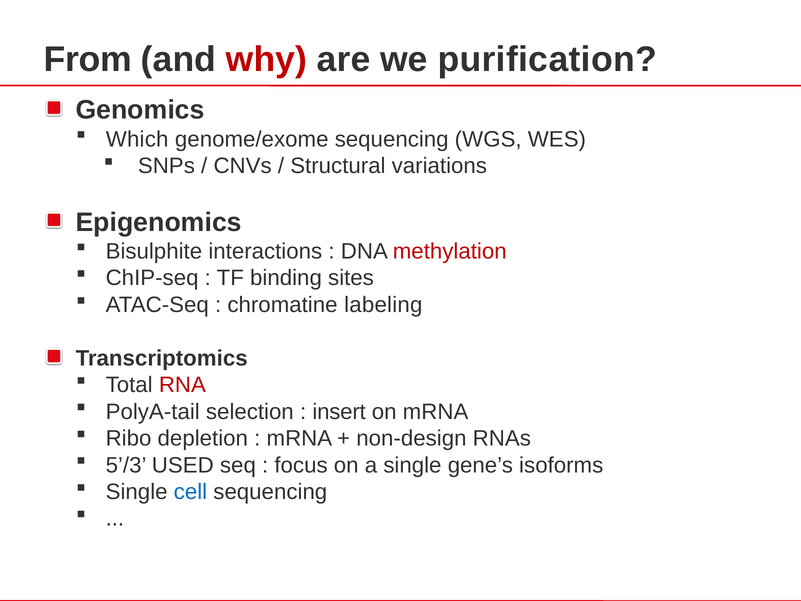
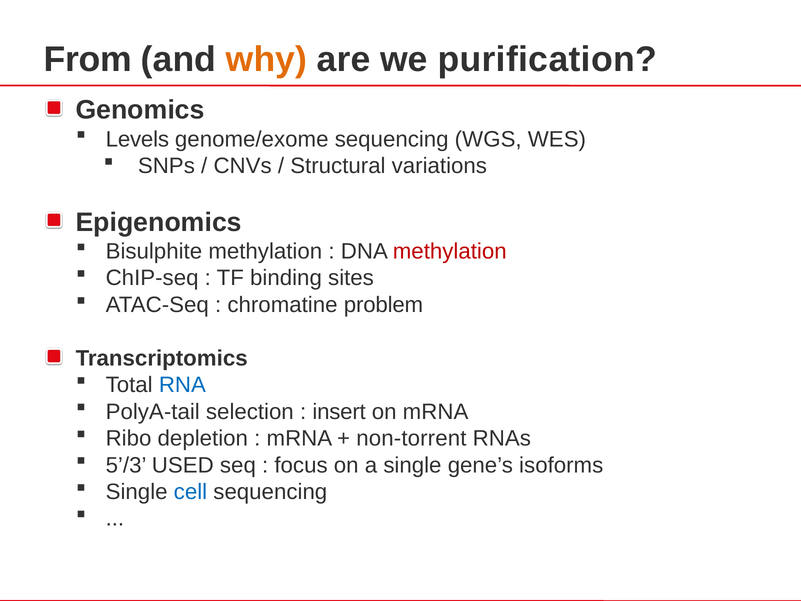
why colour: red -> orange (266, 59)
Which: Which -> Levels (137, 139)
Bisulphite interactions: interactions -> methylation (265, 251)
labeling: labeling -> problem (383, 305)
RNA colour: red -> blue (182, 385)
non-design: non-design -> non-torrent (411, 438)
